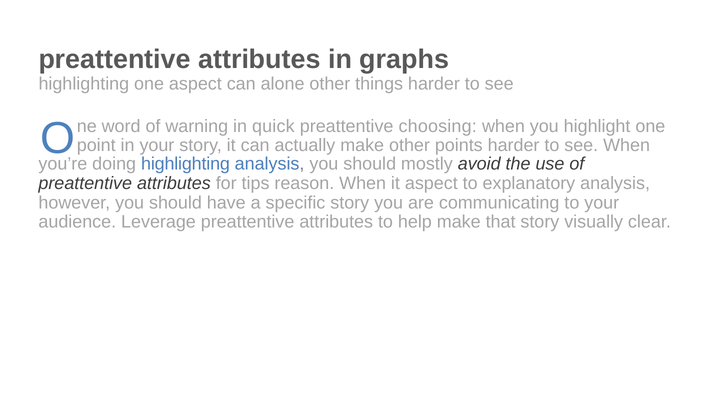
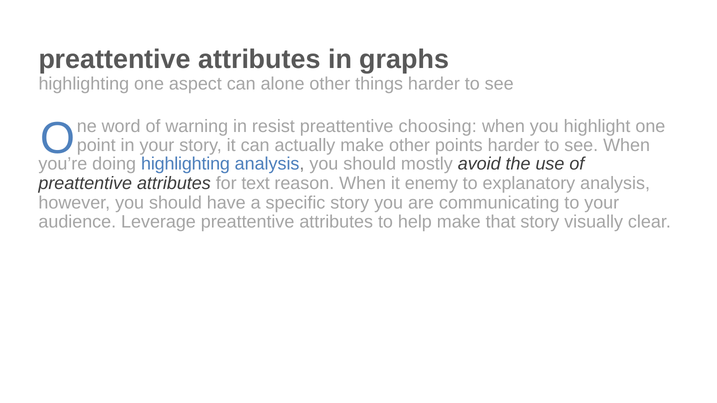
quick: quick -> resist (273, 126)
tips: tips -> text (256, 183)
it aspect: aspect -> enemy (431, 183)
